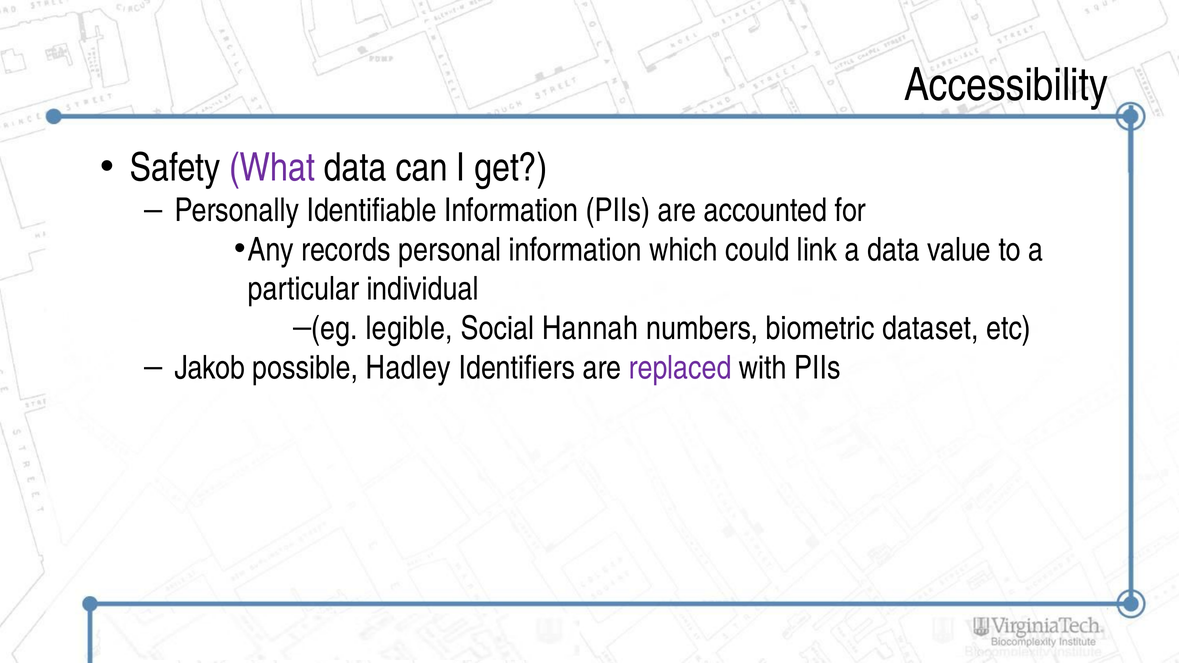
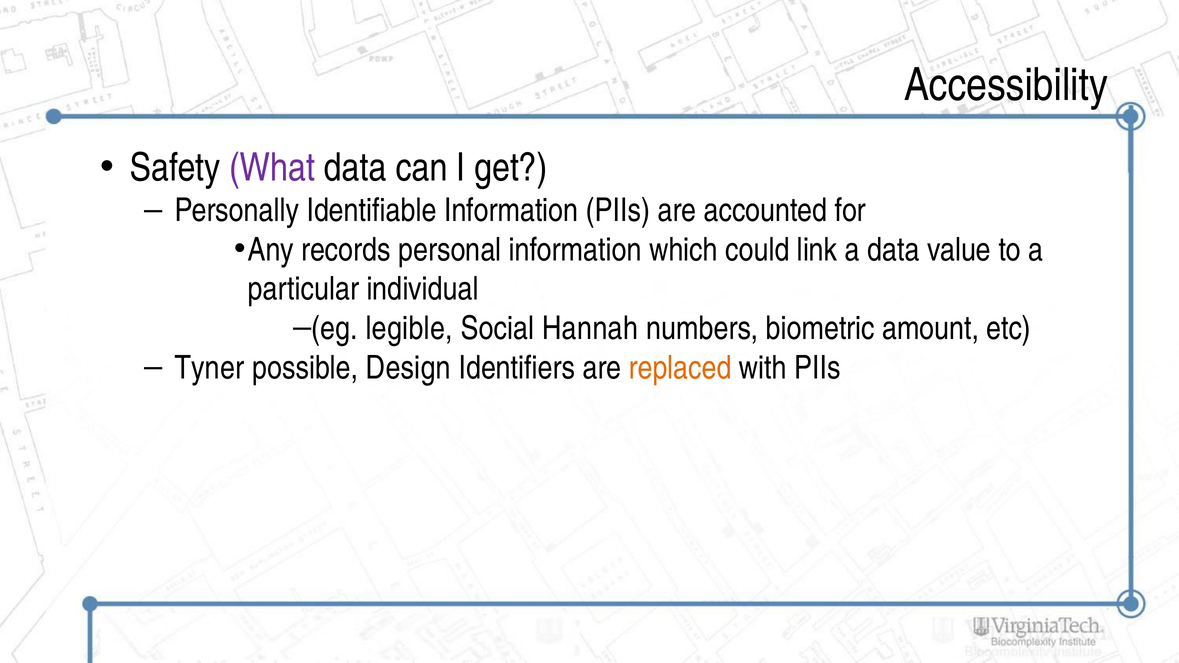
dataset: dataset -> amount (931, 329)
Jakob: Jakob -> Tyner (209, 368)
Hadley: Hadley -> Design (408, 368)
replaced colour: purple -> orange (680, 368)
